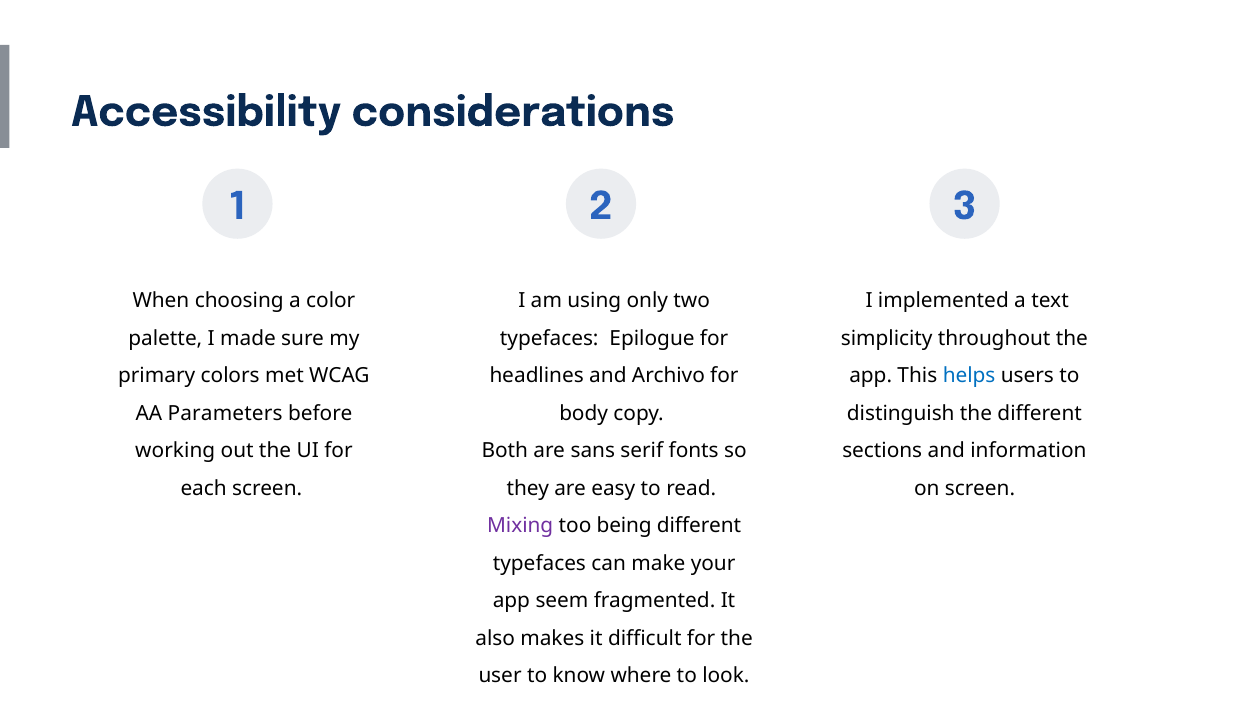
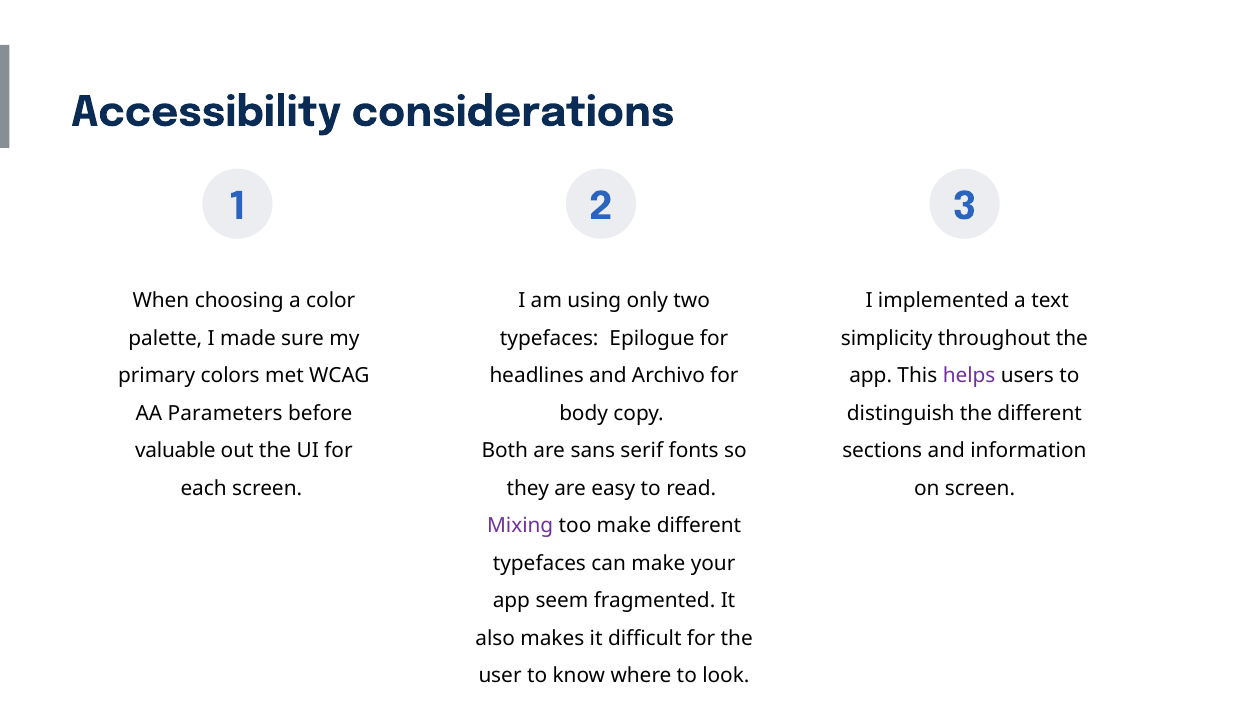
helps colour: blue -> purple (969, 376)
working: working -> valuable (175, 451)
too being: being -> make (624, 526)
